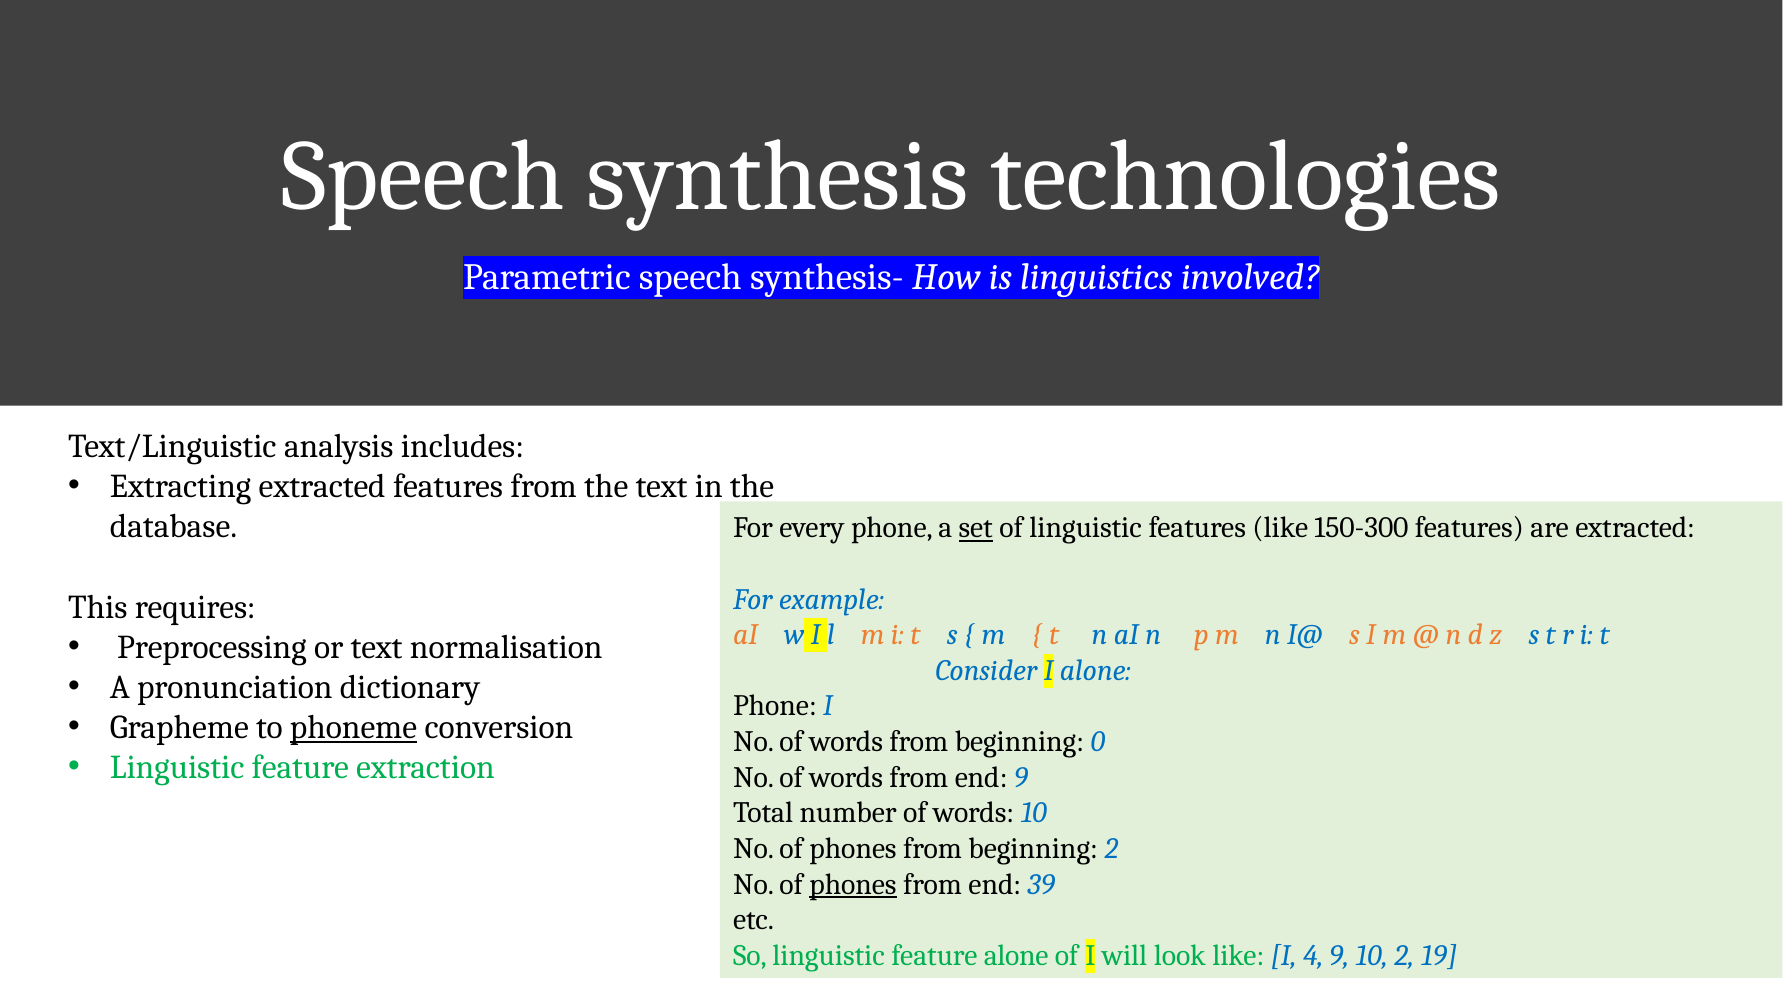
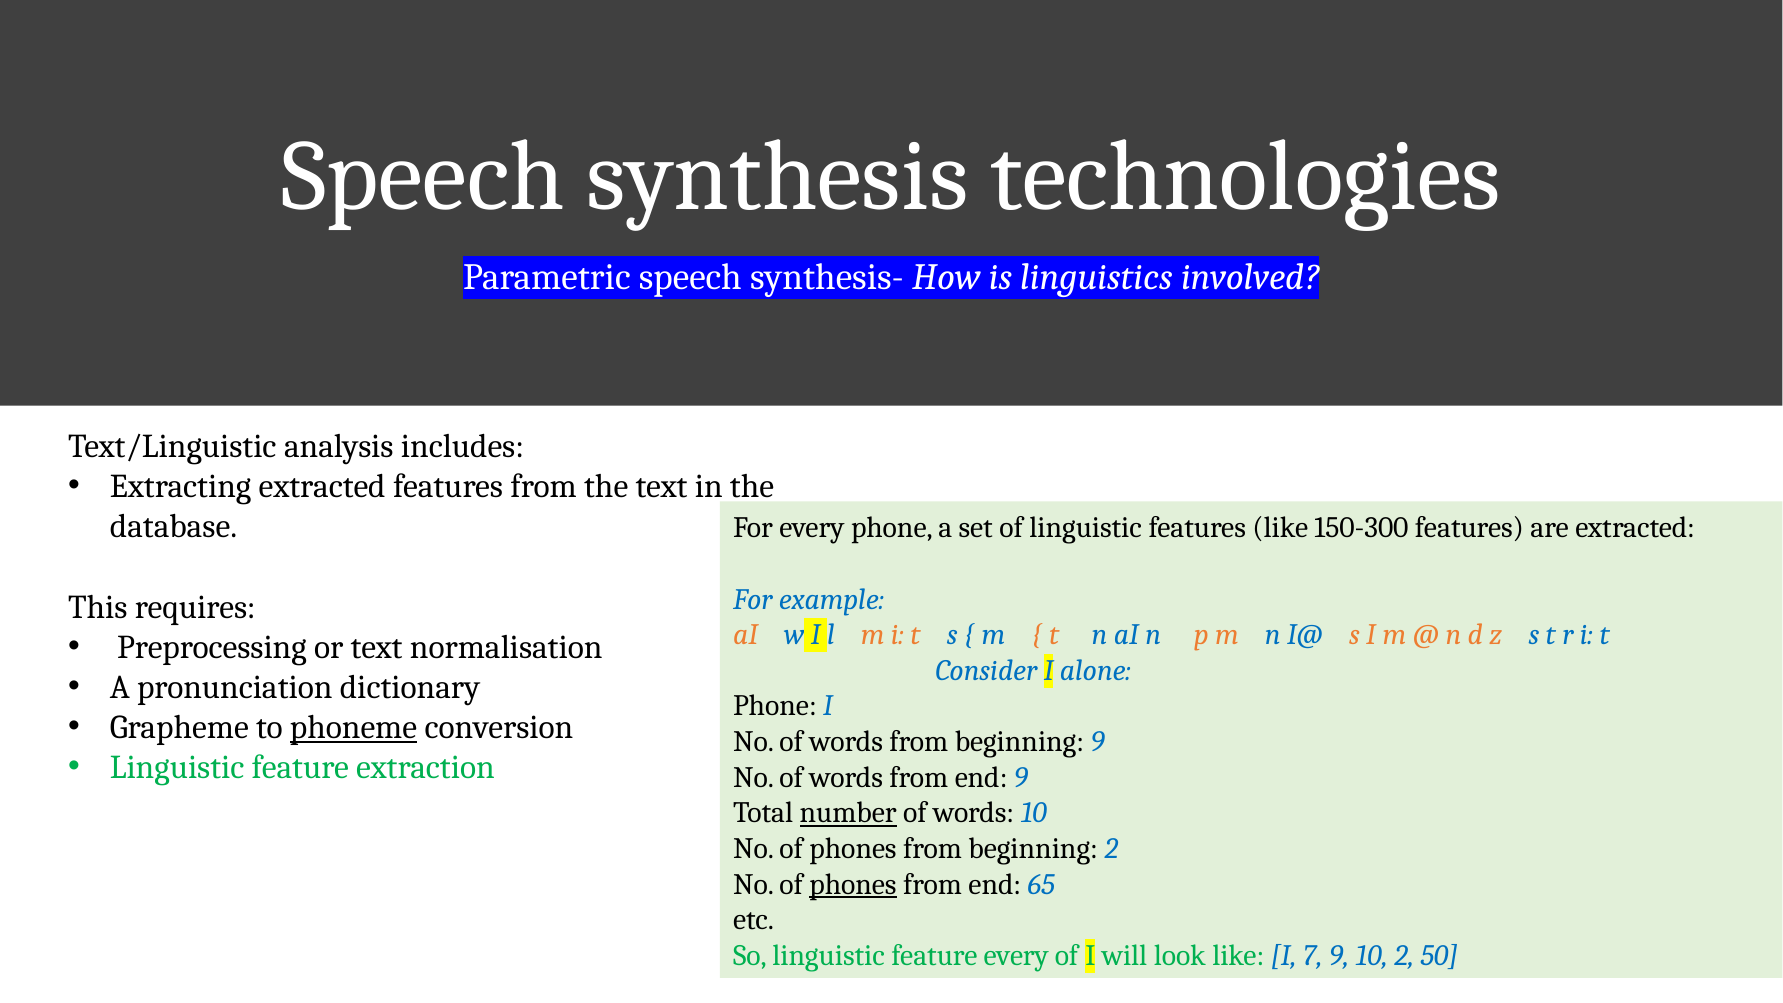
set underline: present -> none (976, 528)
beginning 0: 0 -> 9 (1098, 742)
number underline: none -> present (848, 813)
39: 39 -> 65 (1041, 884)
feature alone: alone -> every (1016, 956)
4: 4 -> 7 (1313, 956)
19: 19 -> 50 (1439, 956)
